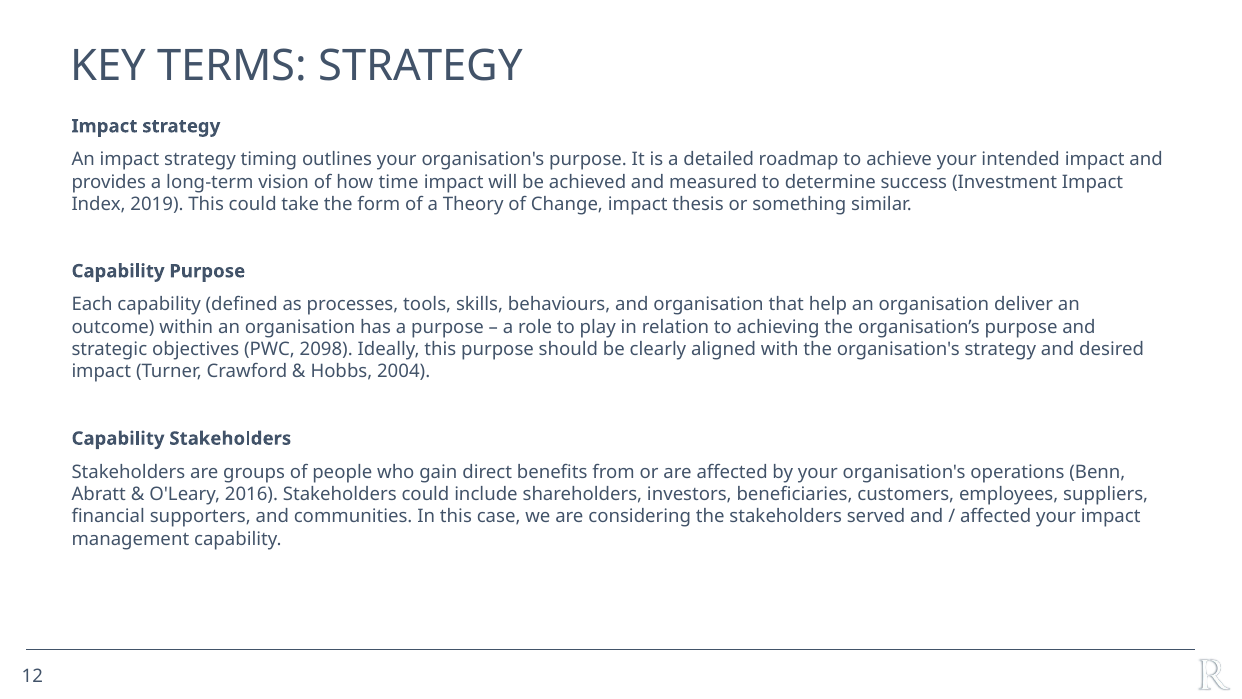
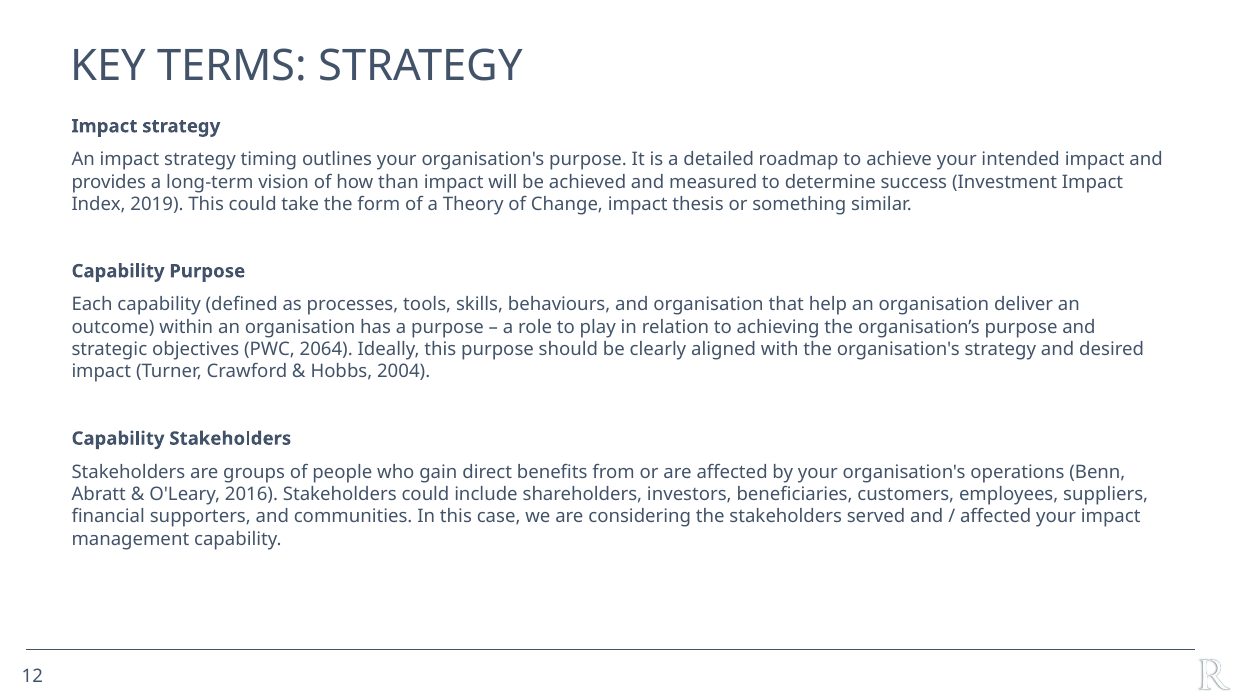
time: time -> than (399, 182)
2098: 2098 -> 2064 (326, 349)
